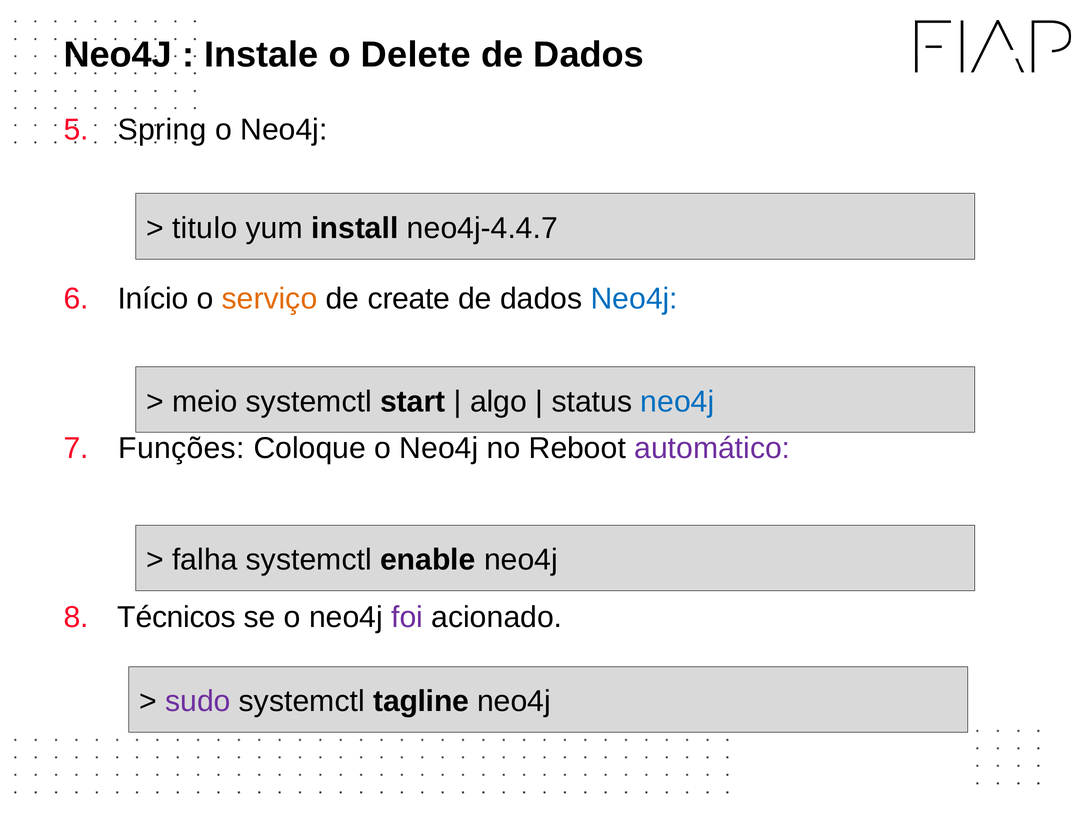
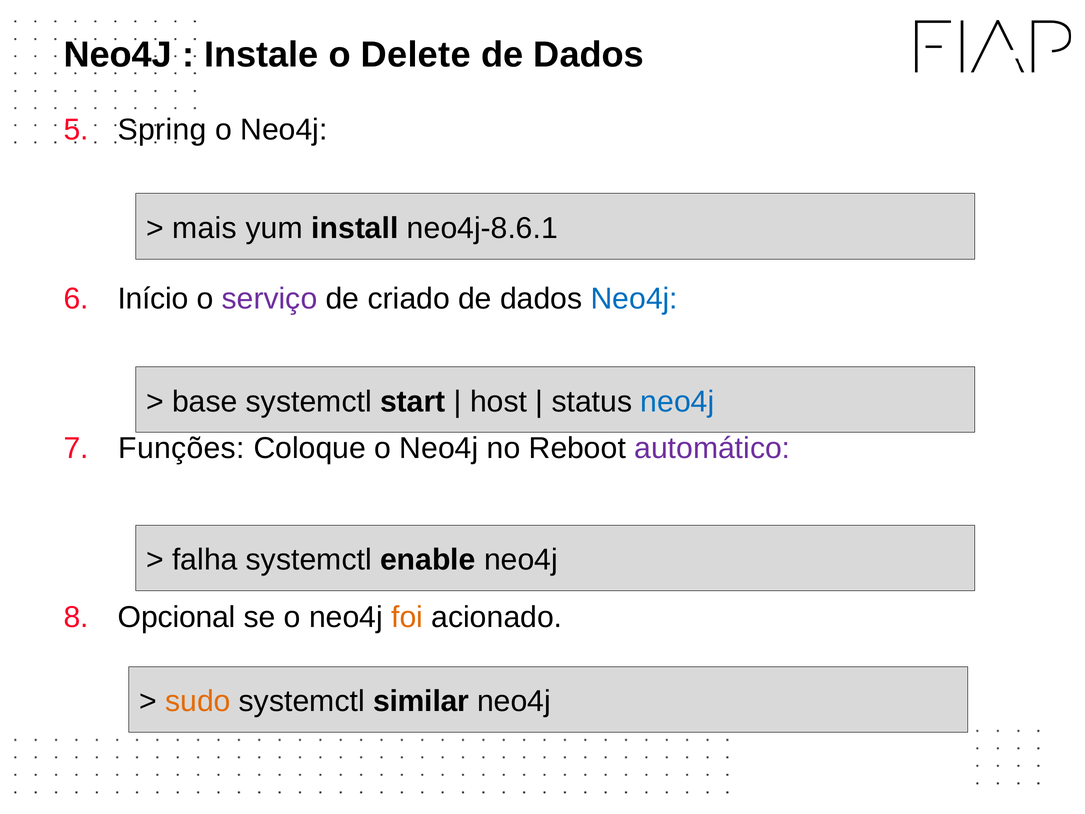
titulo: titulo -> mais (205, 228)
neo4j-4.4.7: neo4j-4.4.7 -> neo4j-8.6.1 (482, 228)
serviço colour: orange -> purple (270, 299)
create: create -> criado (409, 299)
meio: meio -> base (205, 402)
algo: algo -> host (499, 402)
Técnicos: Técnicos -> Opcional (177, 617)
foi colour: purple -> orange (407, 617)
sudo colour: purple -> orange (198, 701)
tagline: tagline -> similar (421, 701)
